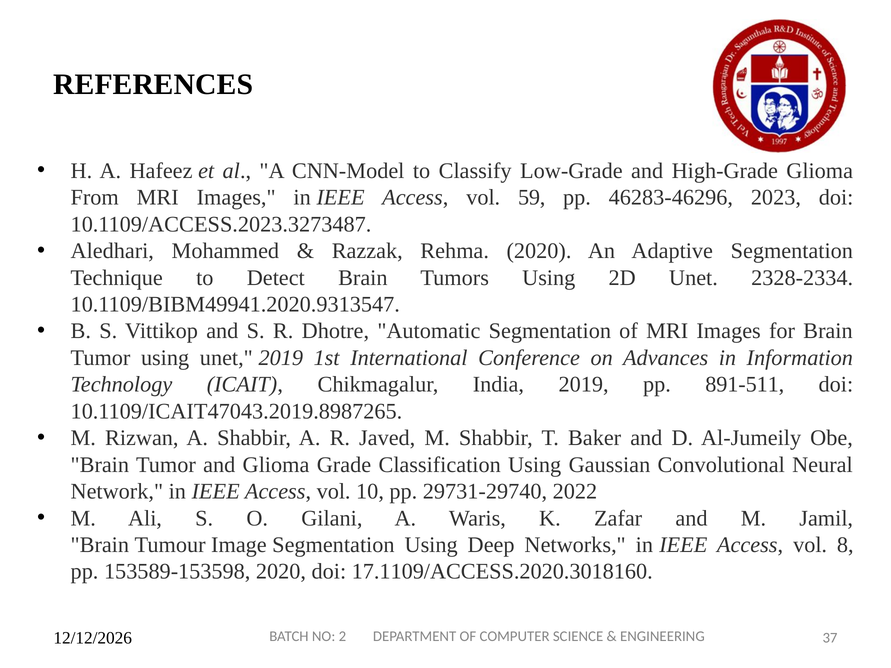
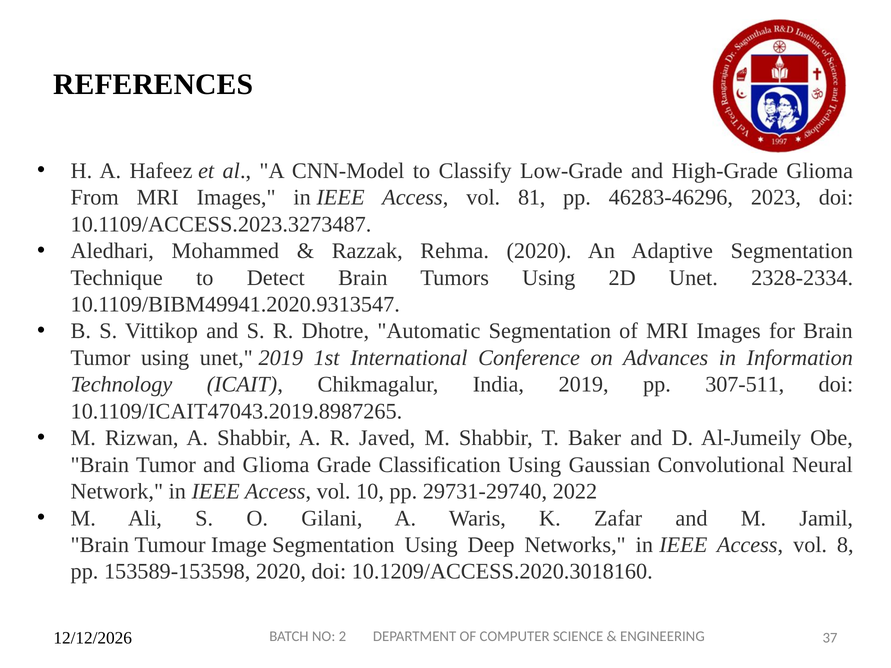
59: 59 -> 81 (532, 198)
891-511: 891-511 -> 307-511 (745, 385)
17.1109/ACCESS.2020.3018160: 17.1109/ACCESS.2020.3018160 -> 10.1209/ACCESS.2020.3018160 (502, 572)
